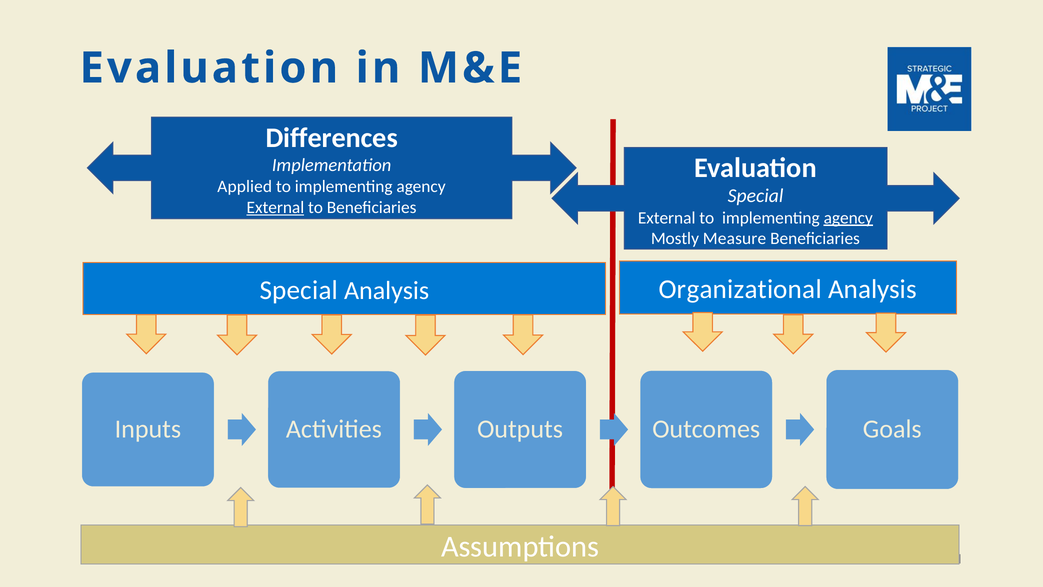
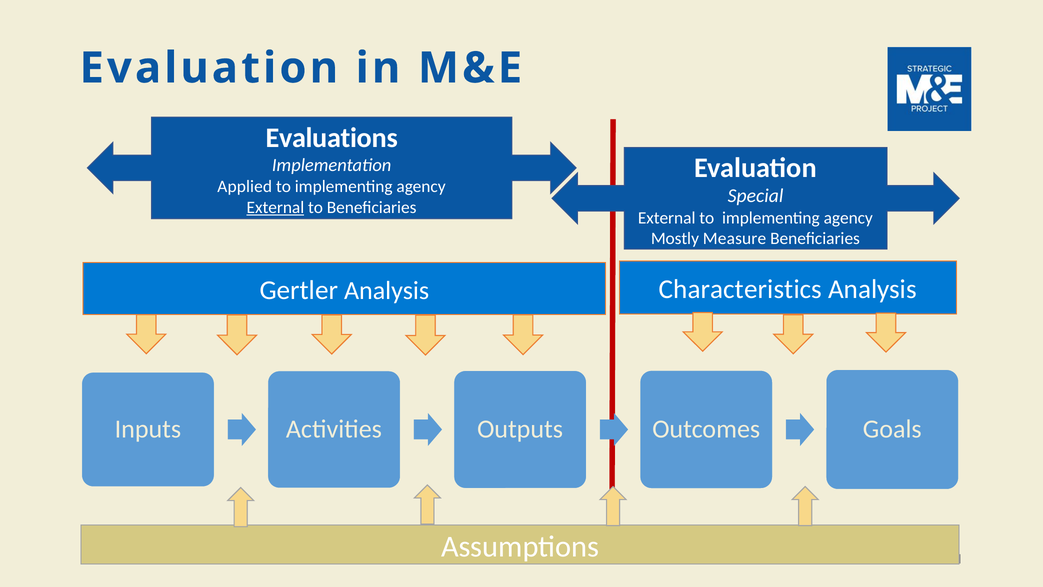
Differences: Differences -> Evaluations (332, 138)
agency underline: present -> none (848, 218)
Special: Special -> Gertler (299, 290)
Organizational: Organizational -> Characteristics (740, 289)
